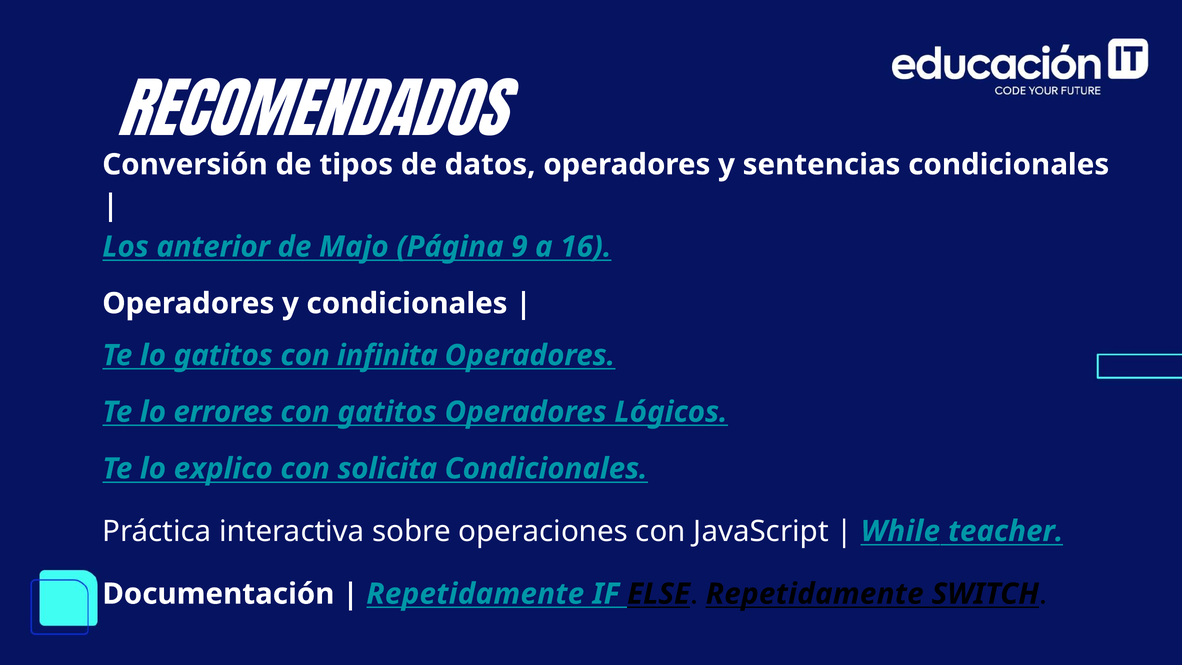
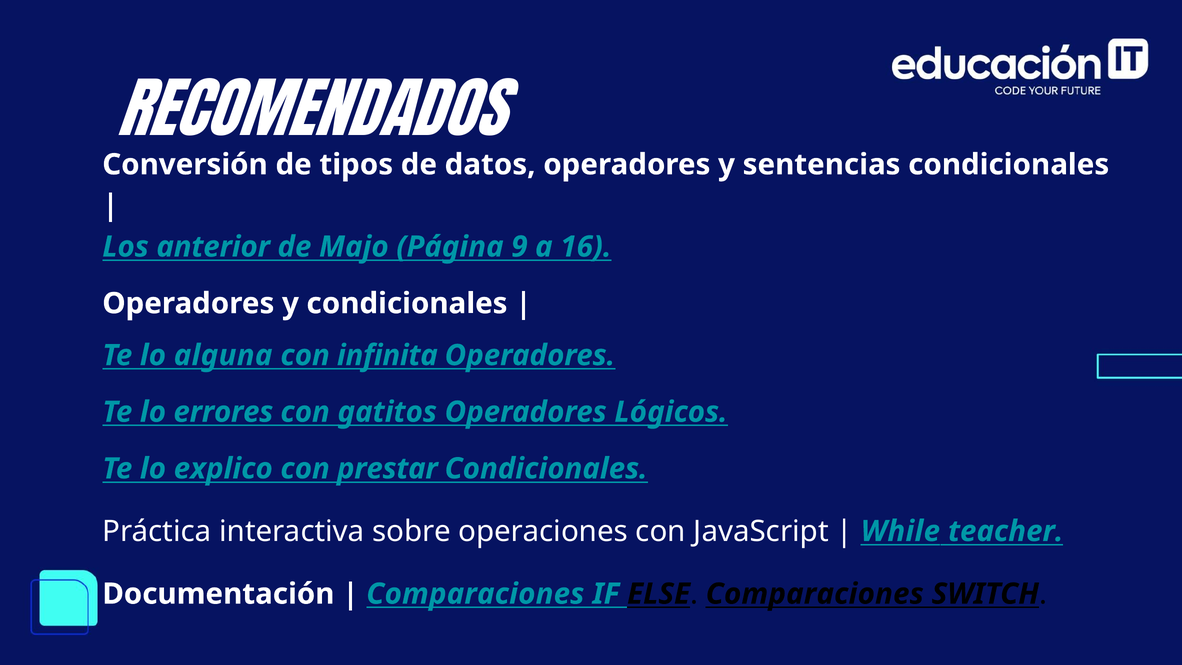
lo gatitos: gatitos -> alguna (223, 355)
solicita: solicita -> prestar (387, 469)
Repetidamente: Repetidamente -> Comparaciones (475, 594)
Repetidamente: Repetidamente -> Comparaciones (815, 594)
